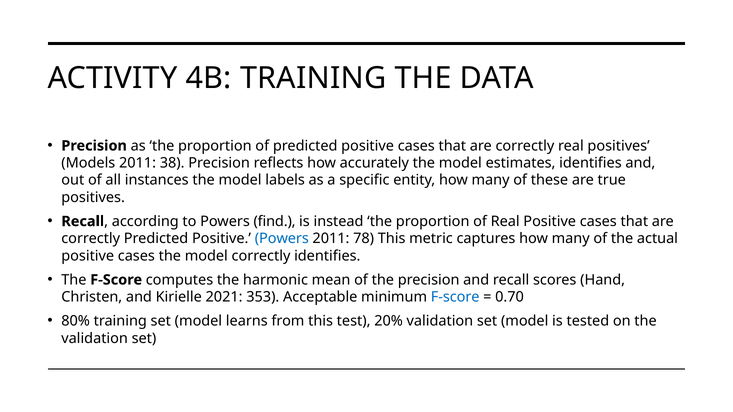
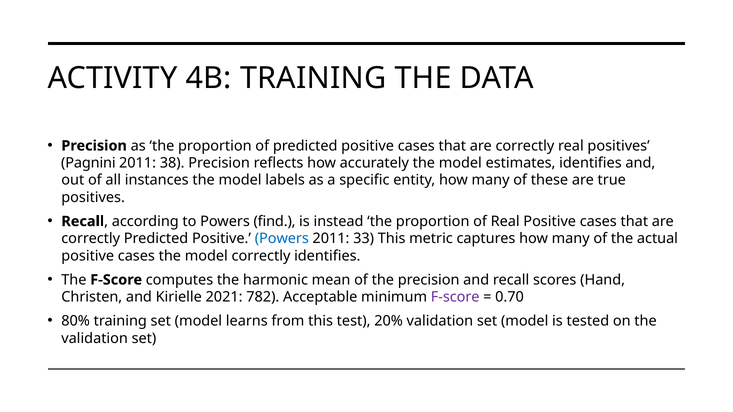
Models: Models -> Pagnini (88, 163)
78: 78 -> 33 (364, 239)
353: 353 -> 782 (263, 297)
F-score colour: blue -> purple (455, 297)
